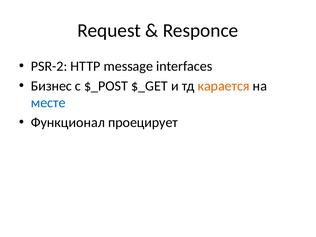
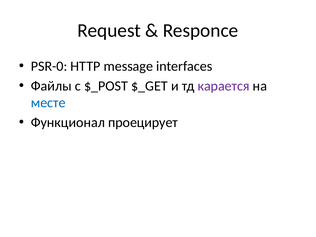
PSR-2: PSR-2 -> PSR-0 (49, 66)
Бизнес: Бизнес -> Файлы (51, 86)
карается colour: orange -> purple (224, 86)
